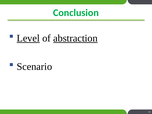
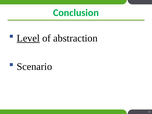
abstraction underline: present -> none (75, 38)
